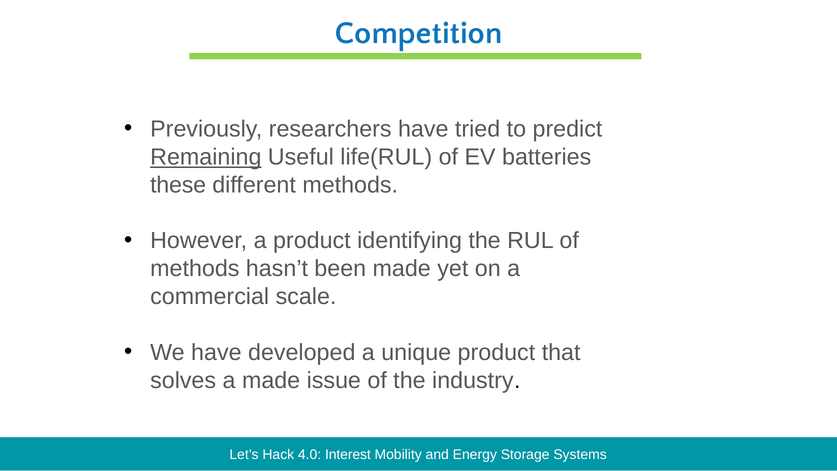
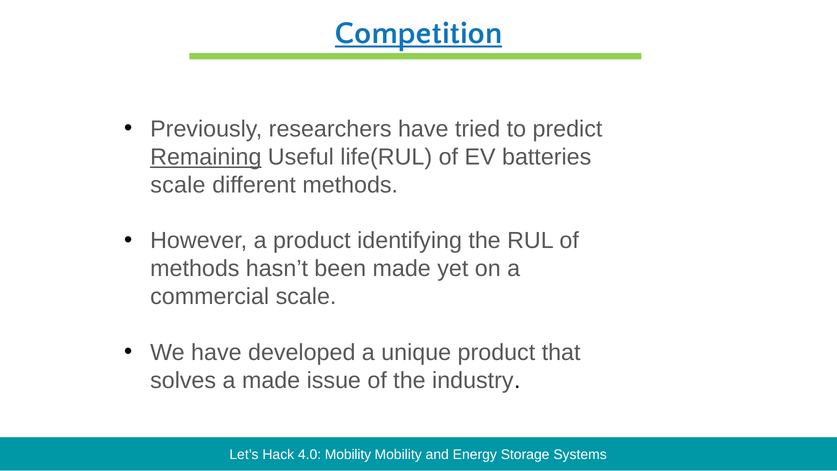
Competition underline: none -> present (419, 33)
these: these -> scale (178, 185)
4.0 Interest: Interest -> Mobility (348, 455)
